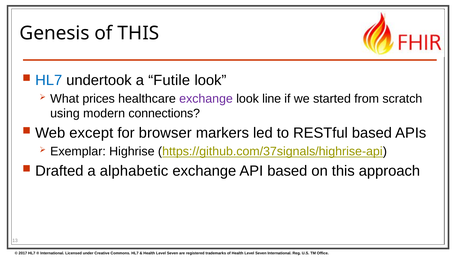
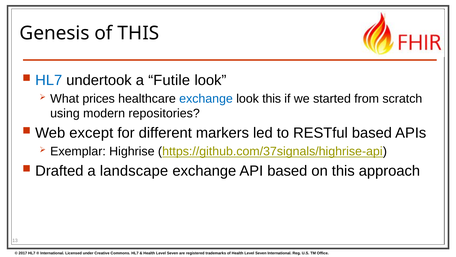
exchange colour: purple -> blue (206, 99)
look line: line -> this (272, 99)
connections: connections -> repositories (164, 113)
browser: browser -> different (165, 133)
alphabetic: alphabetic -> landscape (134, 171)
